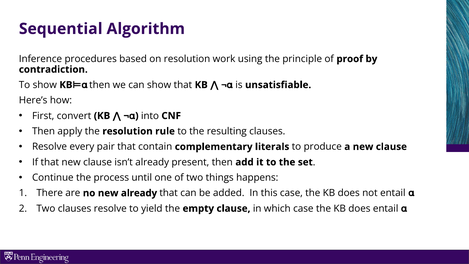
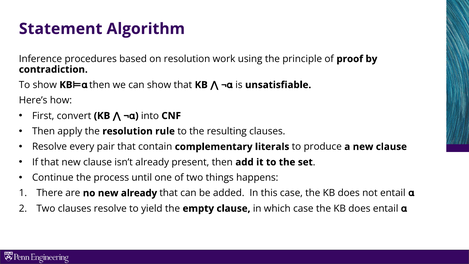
Sequential: Sequential -> Statement (61, 29)
